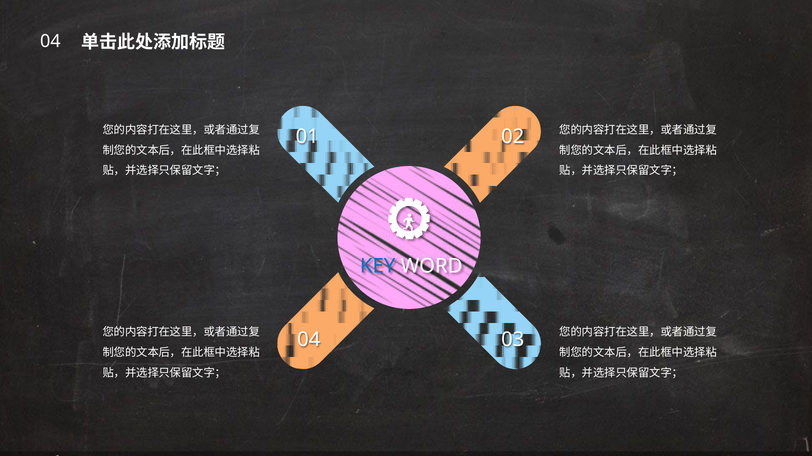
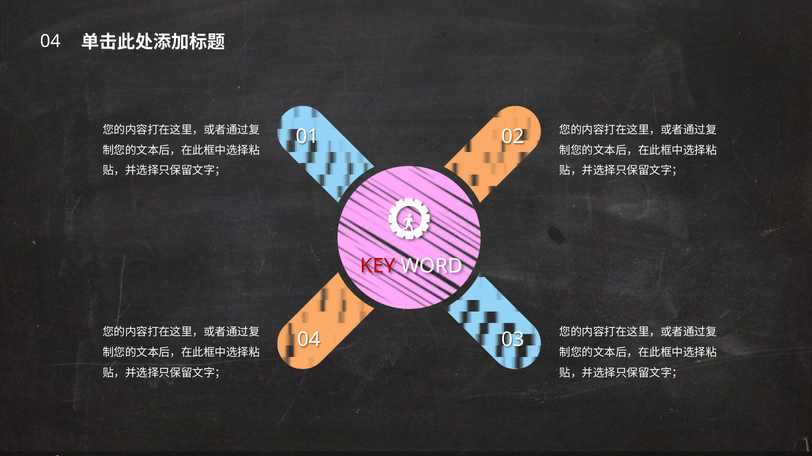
KEY colour: blue -> red (378, 266)
